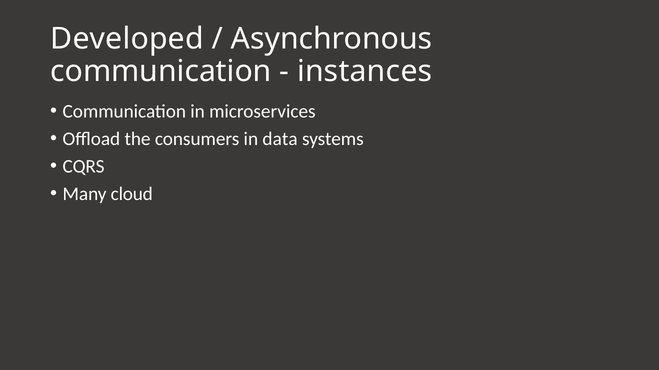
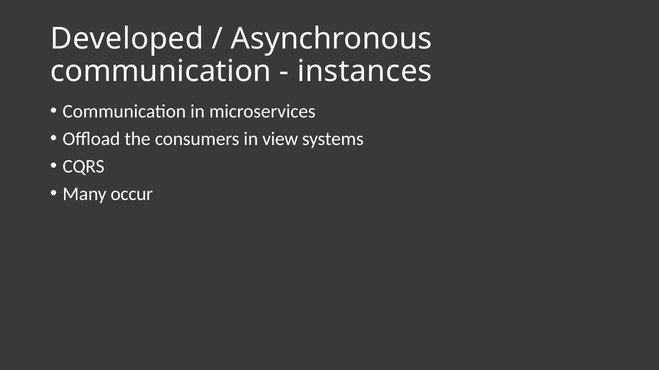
data: data -> view (280, 139)
cloud: cloud -> occur (132, 194)
